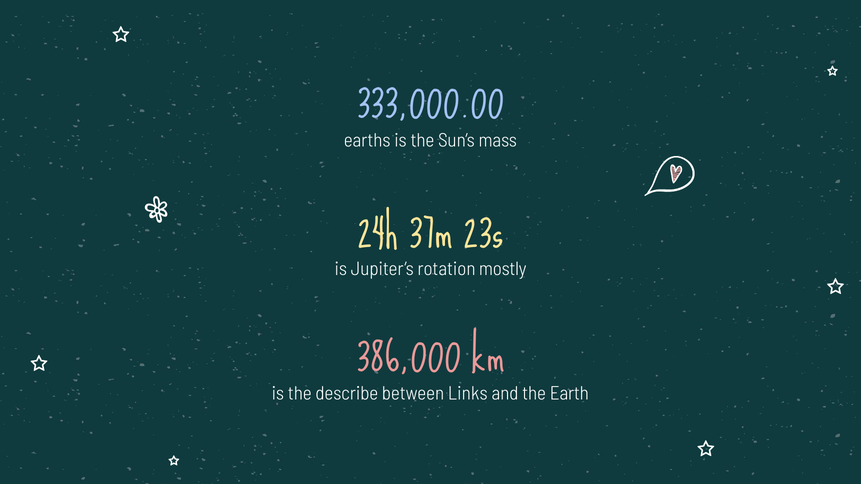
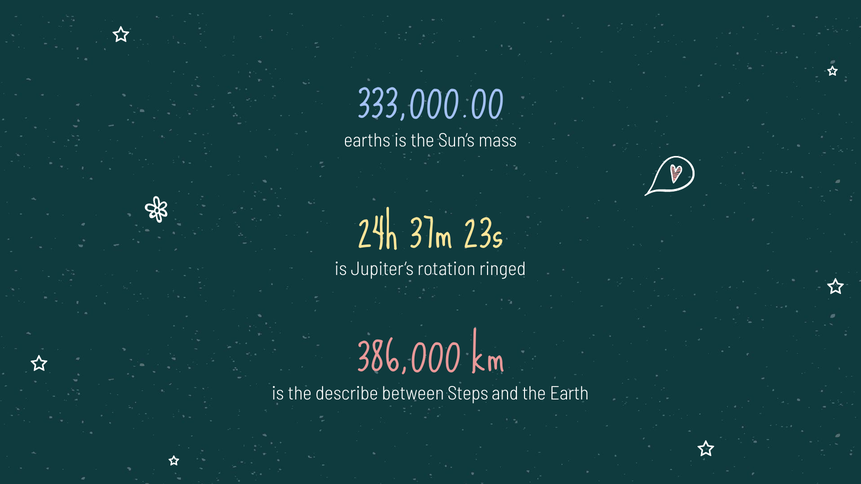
mostly: mostly -> ringed (503, 269)
Links: Links -> Steps (468, 394)
